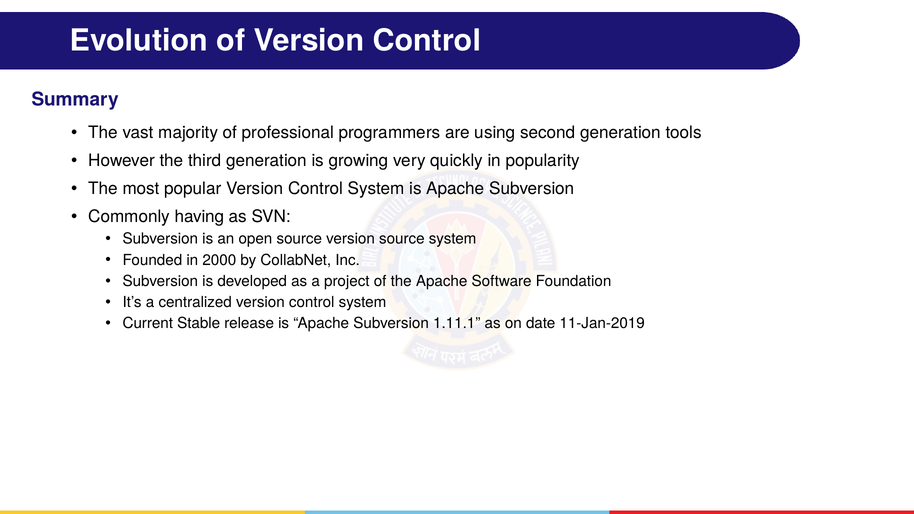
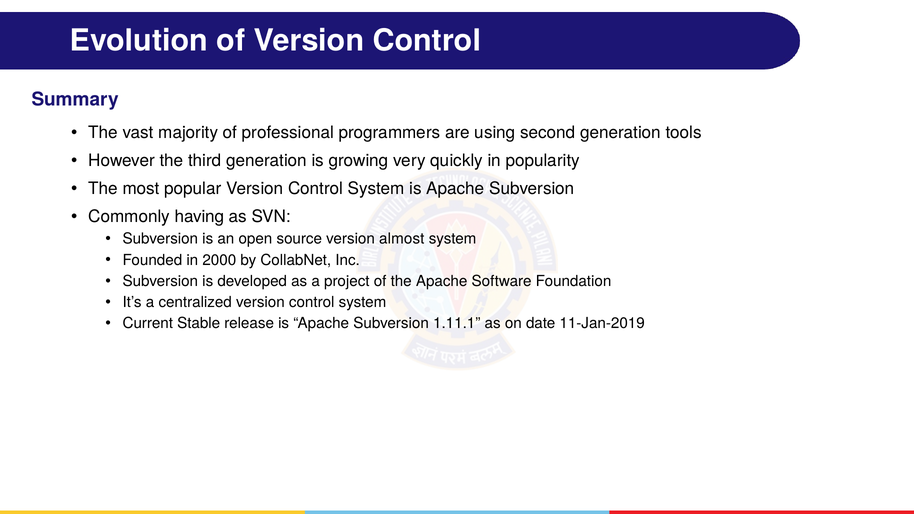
version source: source -> almost (402, 239)
